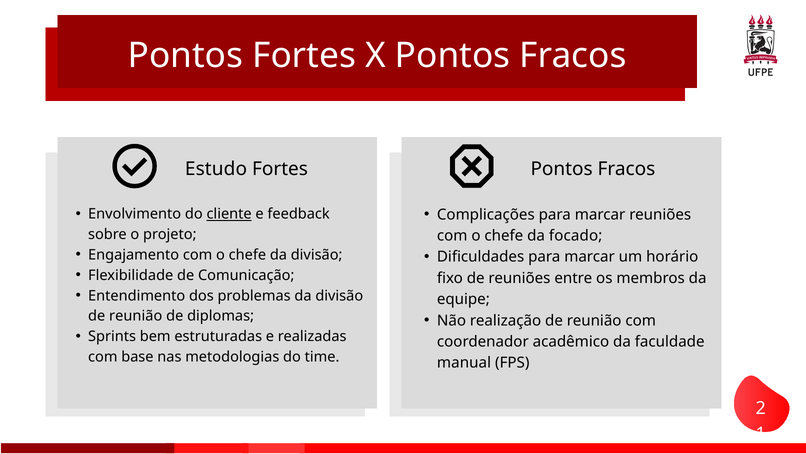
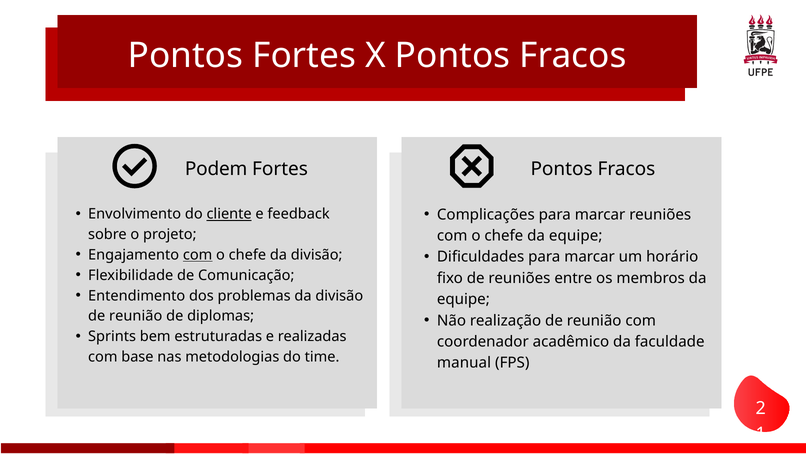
Estudo: Estudo -> Podem (216, 169)
chefe da focado: focado -> equipe (576, 235)
com underline: none -> present (198, 255)
